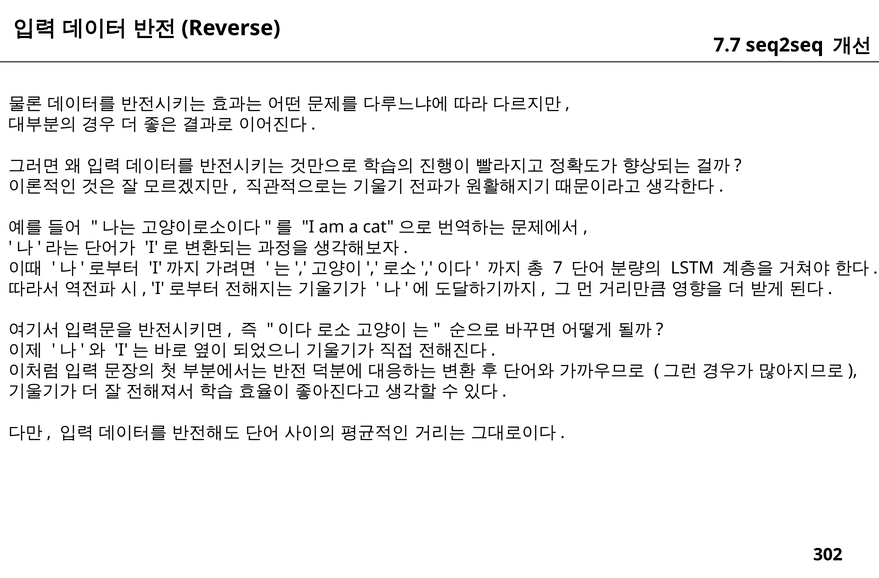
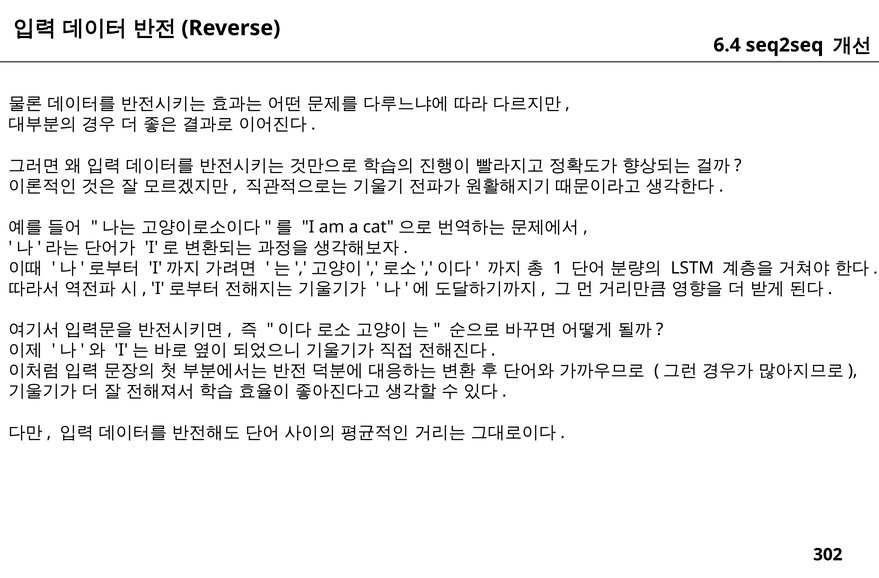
7.7: 7.7 -> 6.4 (727, 45)
7: 7 -> 1 (558, 268)
